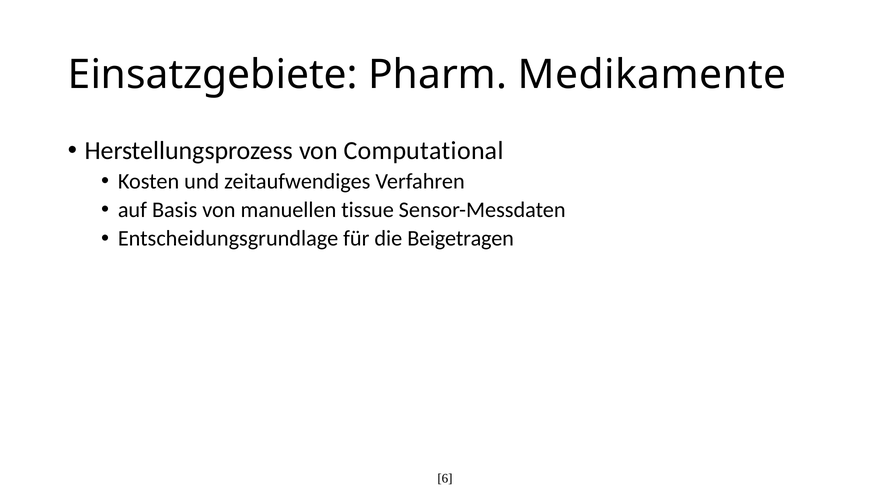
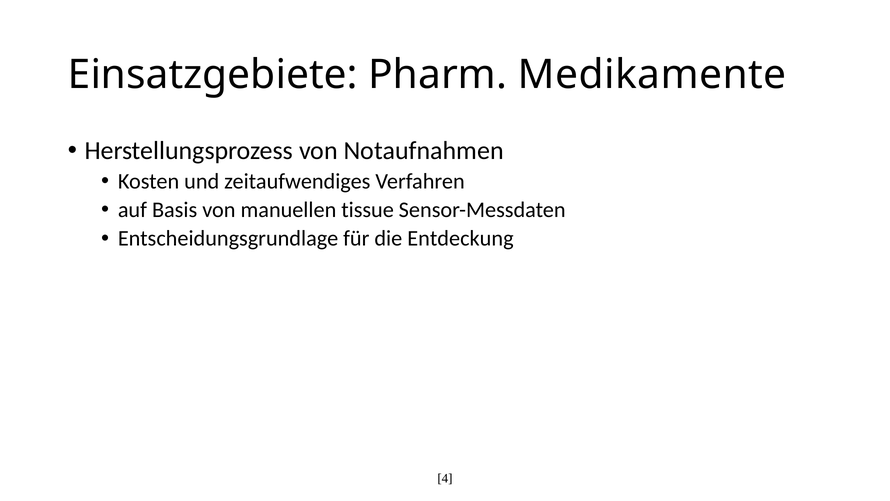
Computational: Computational -> Notaufnahmen (424, 150)
Beigetragen: Beigetragen -> Entdeckung (460, 238)
6: 6 -> 4 (445, 478)
